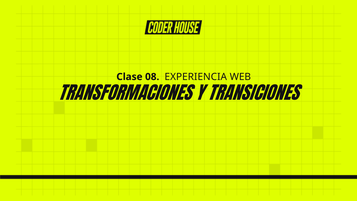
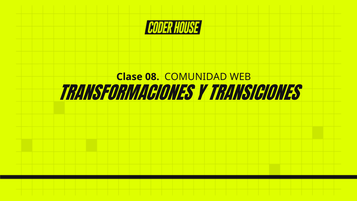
EXPERIENCIA: EXPERIENCIA -> COMUNIDAD (196, 77)
